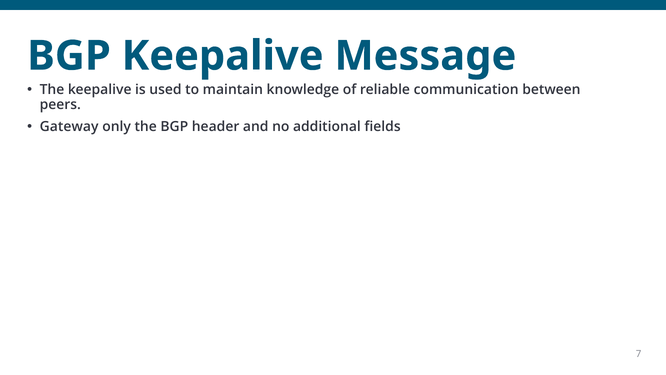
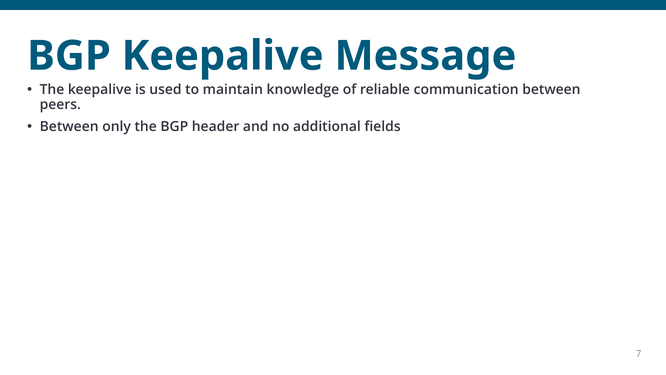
Gateway: Gateway -> Between (69, 127)
